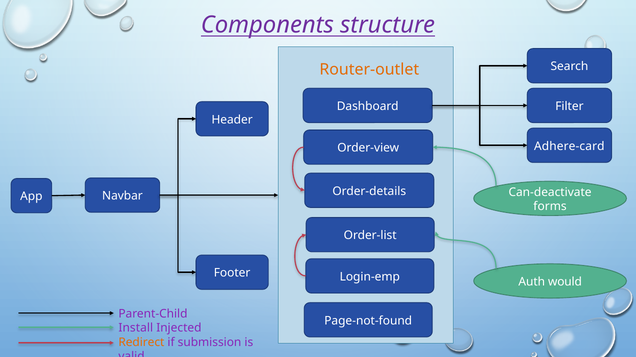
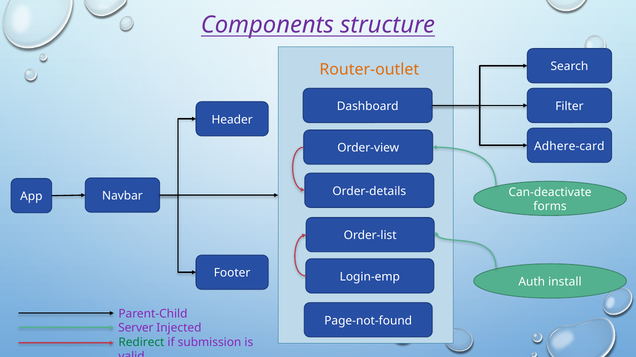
would: would -> install (565, 282)
Install: Install -> Server (136, 329)
Redirect colour: orange -> green (141, 343)
